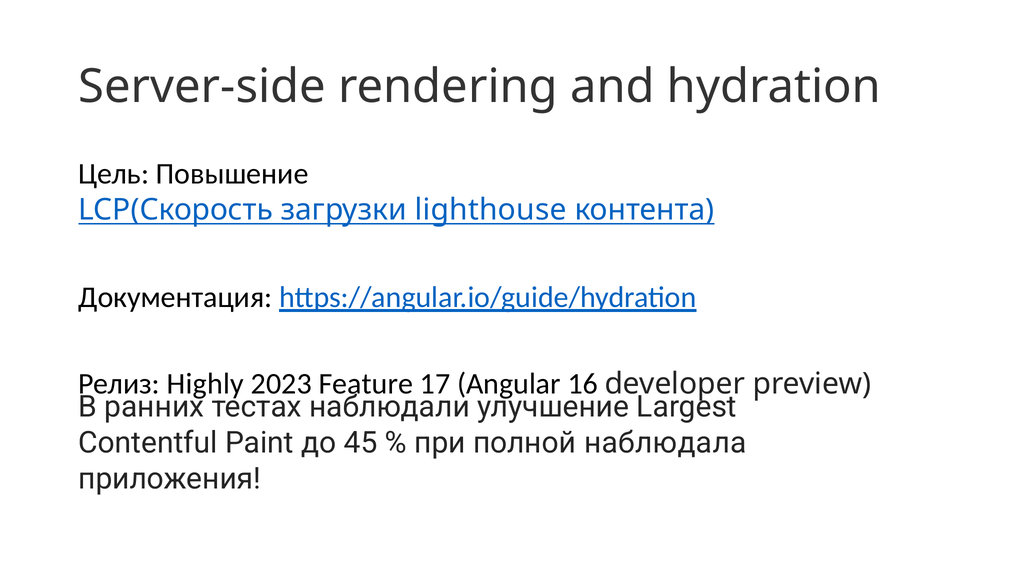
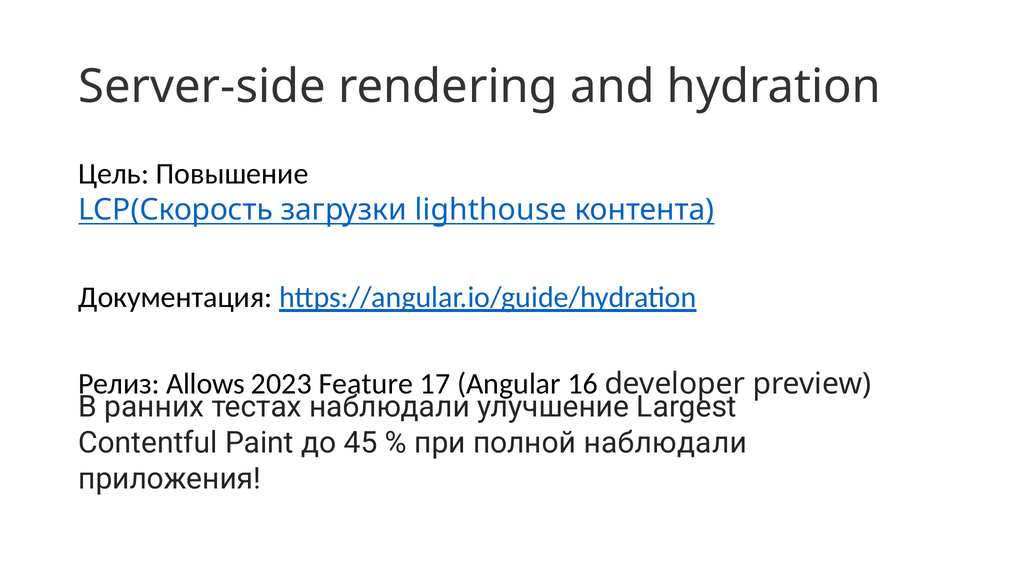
Highly: Highly -> Allows (206, 384)
полной наблюдала: наблюдала -> наблюдали (665, 443)
